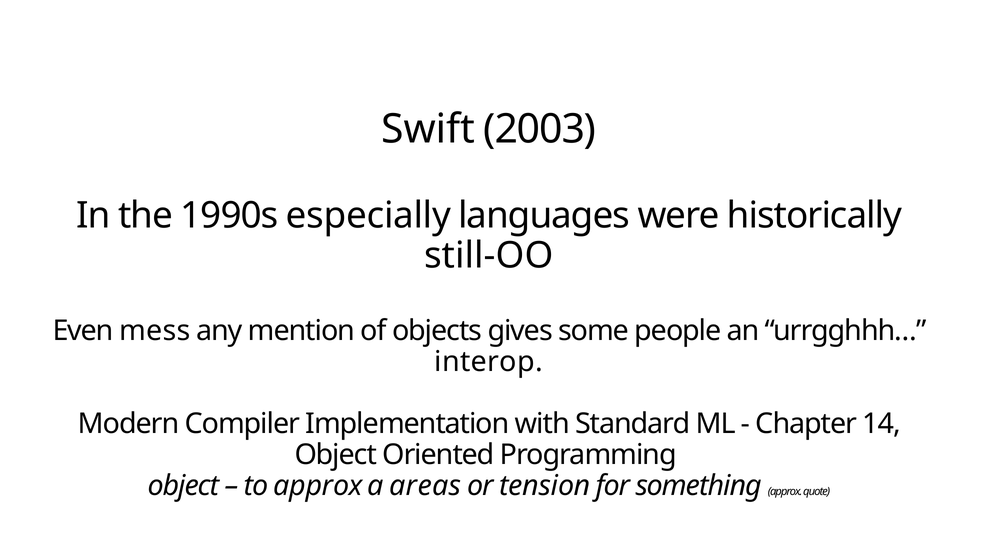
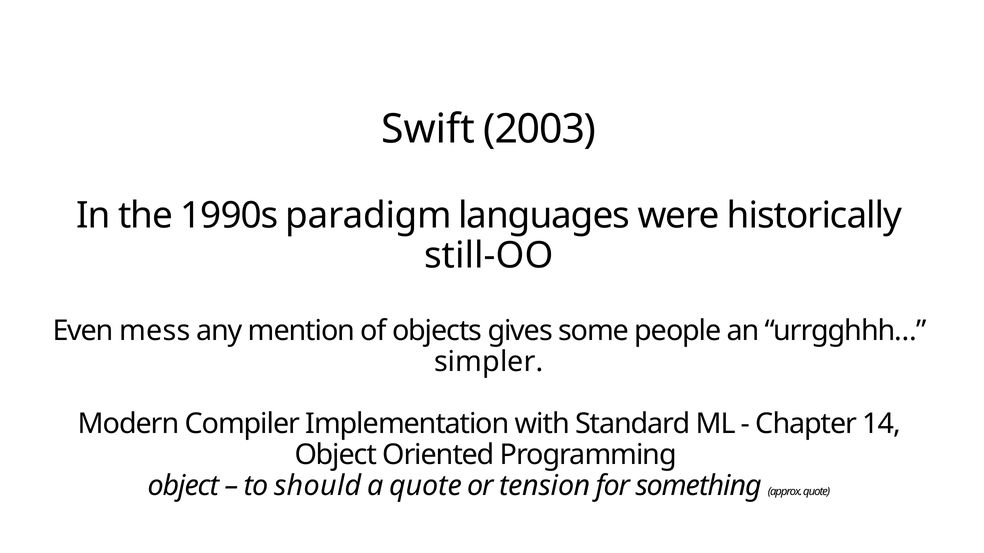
especially: especially -> paradigm (368, 216)
interop: interop -> simpler (489, 362)
to approx: approx -> should (318, 486)
a areas: areas -> quote (426, 486)
